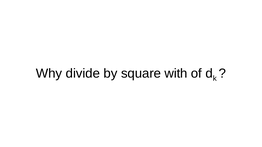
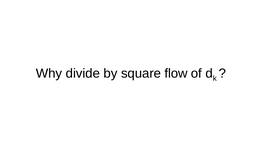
with: with -> flow (176, 74)
